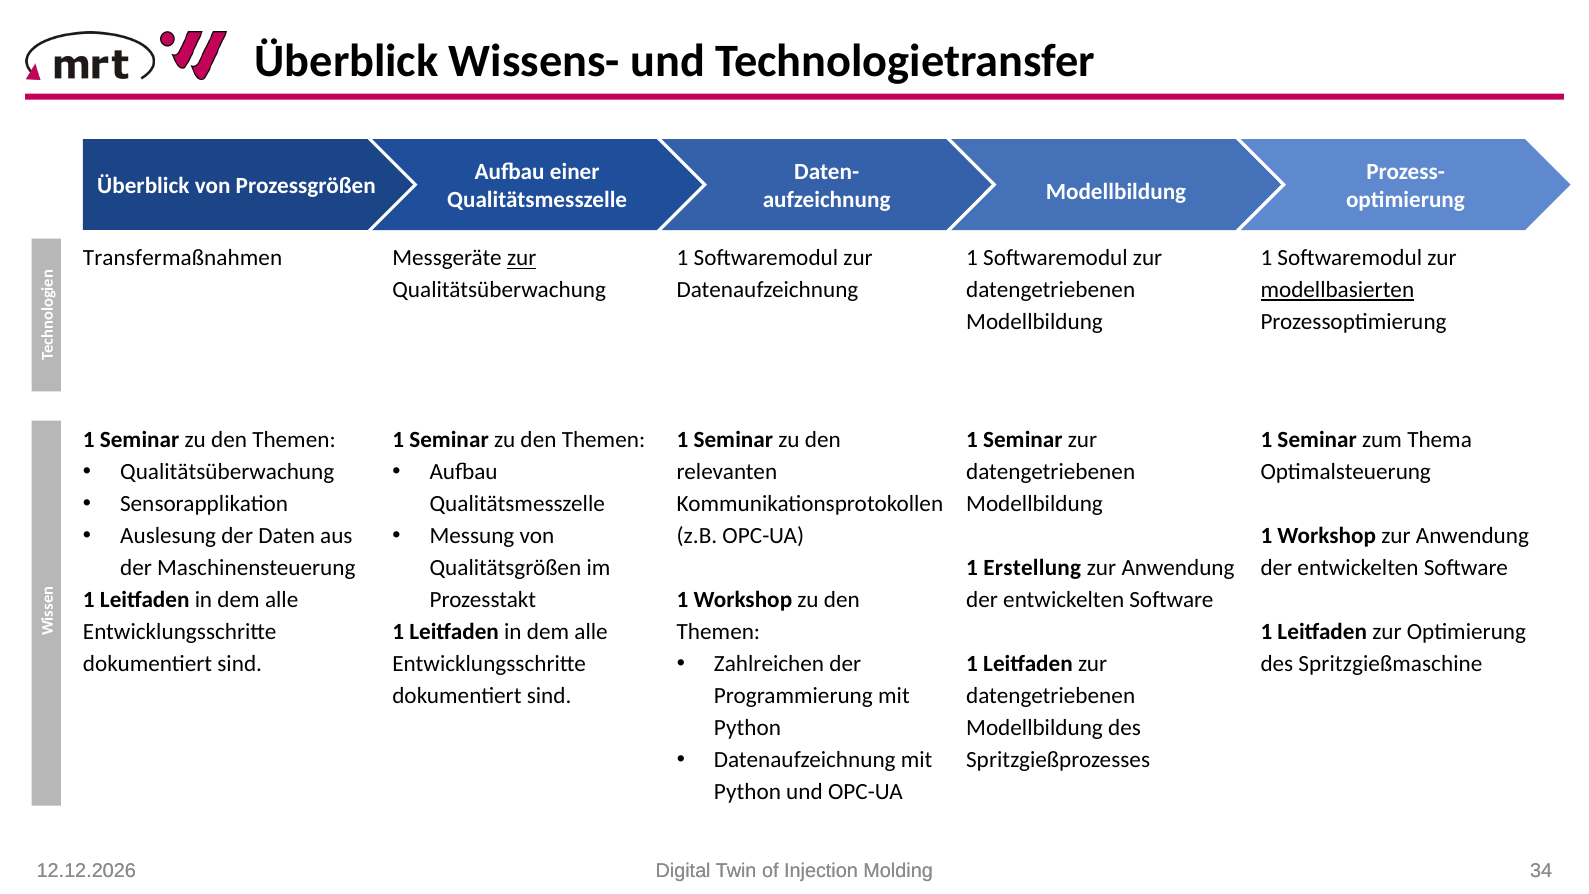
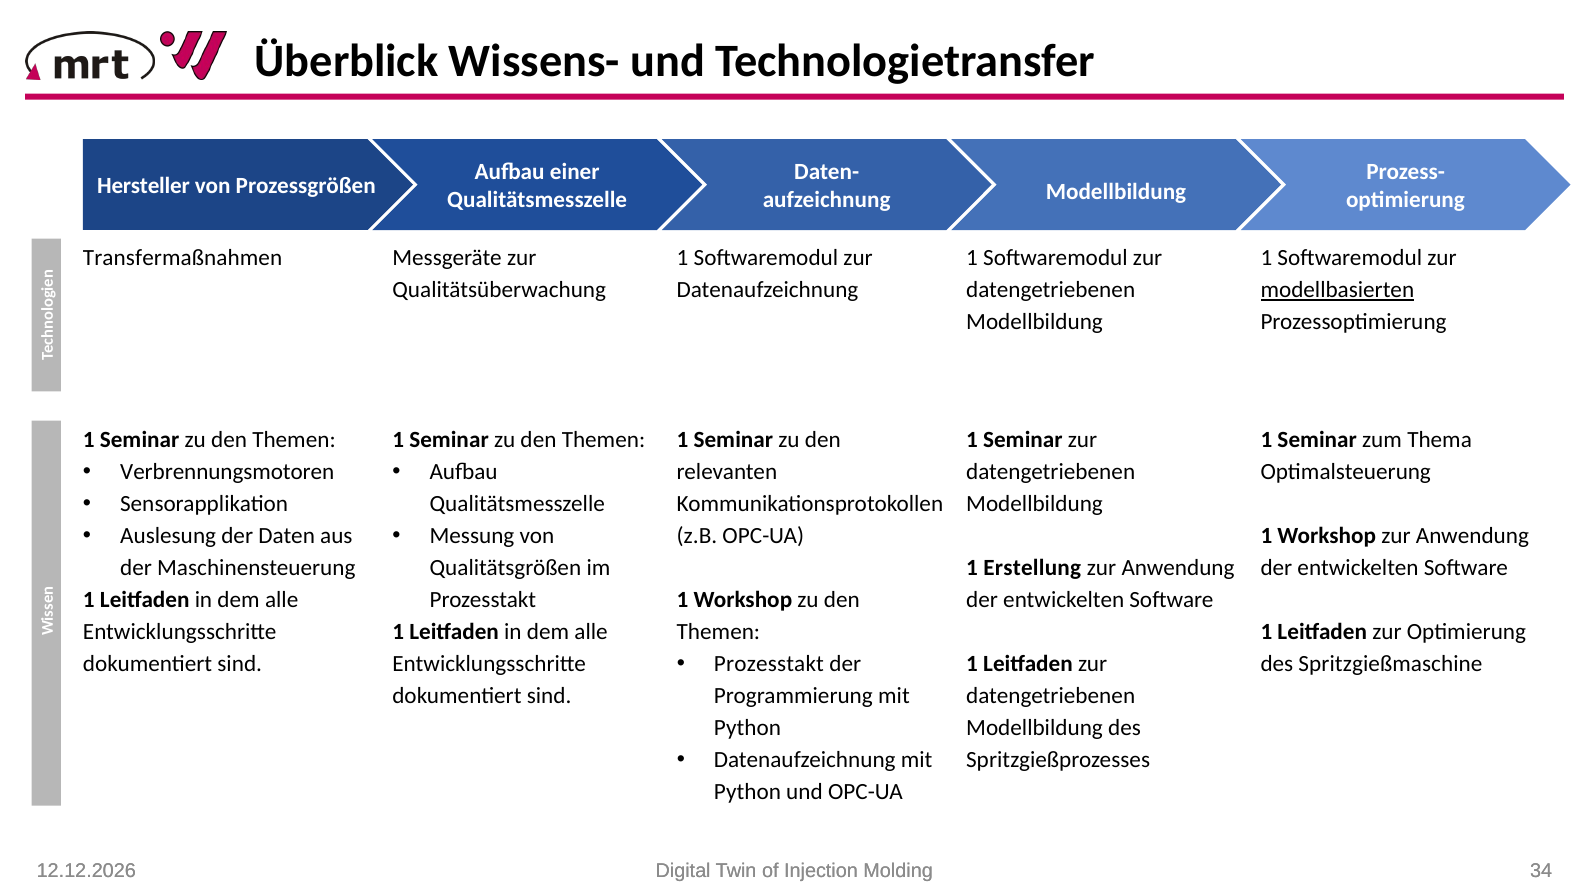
Überblick: Überblick -> Hersteller (143, 186)
zur underline: present -> none (522, 258)
Qualitätsüberwachung: Qualitätsüberwachung -> Verbrennungsmotoren (227, 472)
Zahlreichen: Zahlreichen -> Prozesstakt (769, 664)
